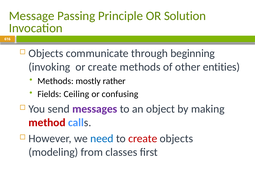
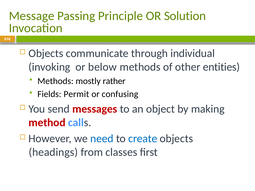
beginning: beginning -> individual (193, 53)
or create: create -> below (103, 67)
Ceiling: Ceiling -> Permit (76, 94)
messages colour: purple -> red (95, 109)
create colour: red -> blue (143, 139)
modeling: modeling -> headings (53, 152)
